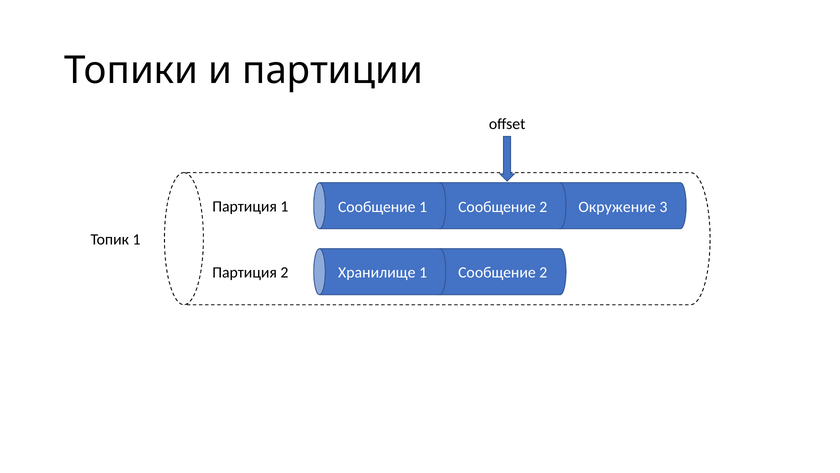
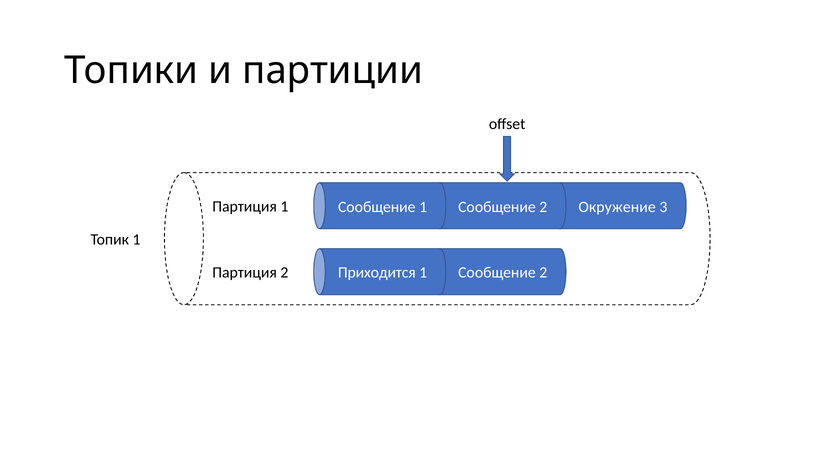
Хранилище: Хранилище -> Приходится (377, 272)
